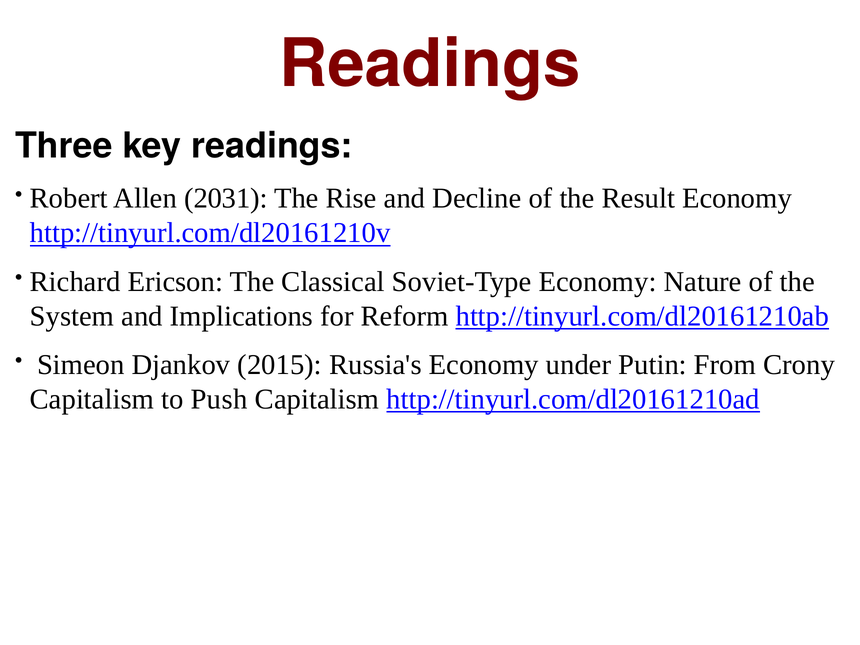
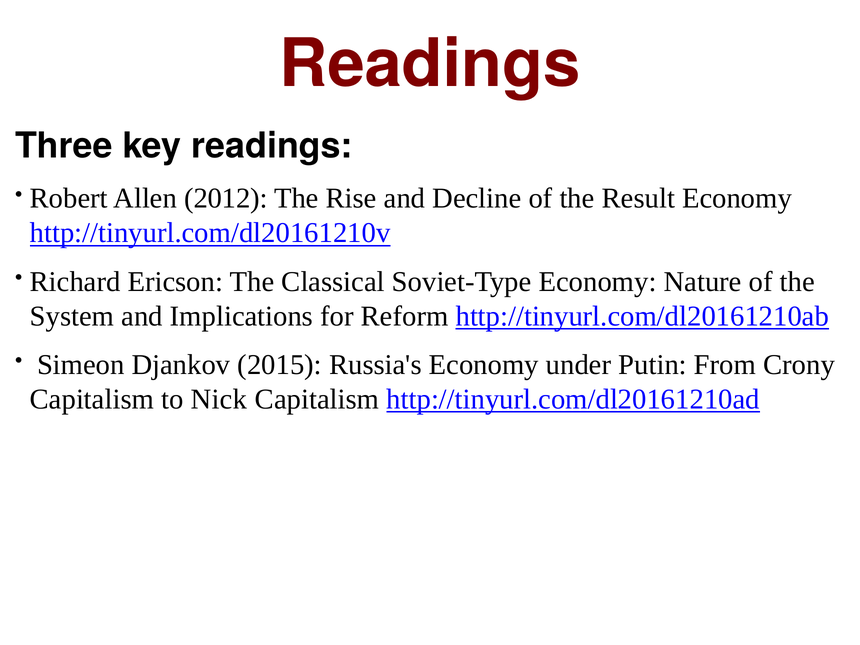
2031: 2031 -> 2012 (226, 199)
Push: Push -> Nick (219, 399)
